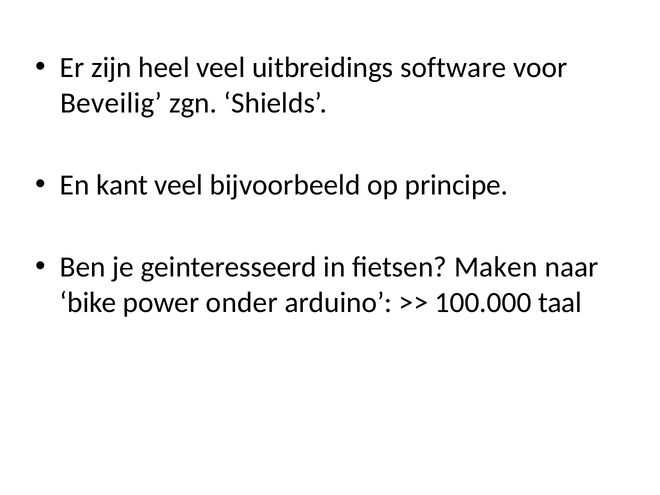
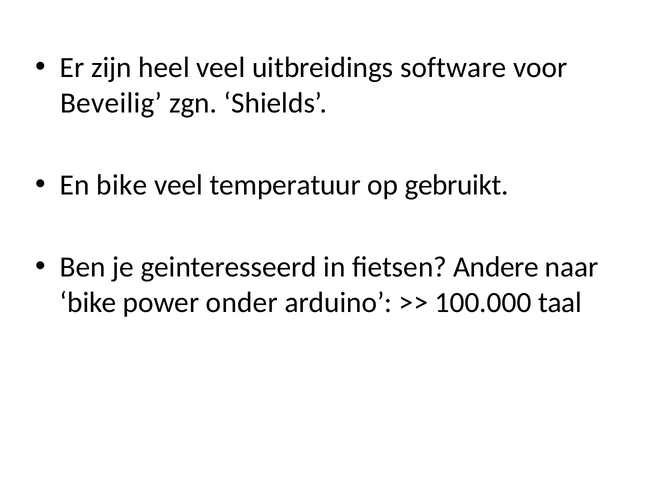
En kant: kant -> bike (122, 185)
bijvoorbeeld: bijvoorbeeld -> temperatuur (285, 185)
principe: principe -> gebruikt (457, 185)
Maken: Maken -> Andere (496, 267)
